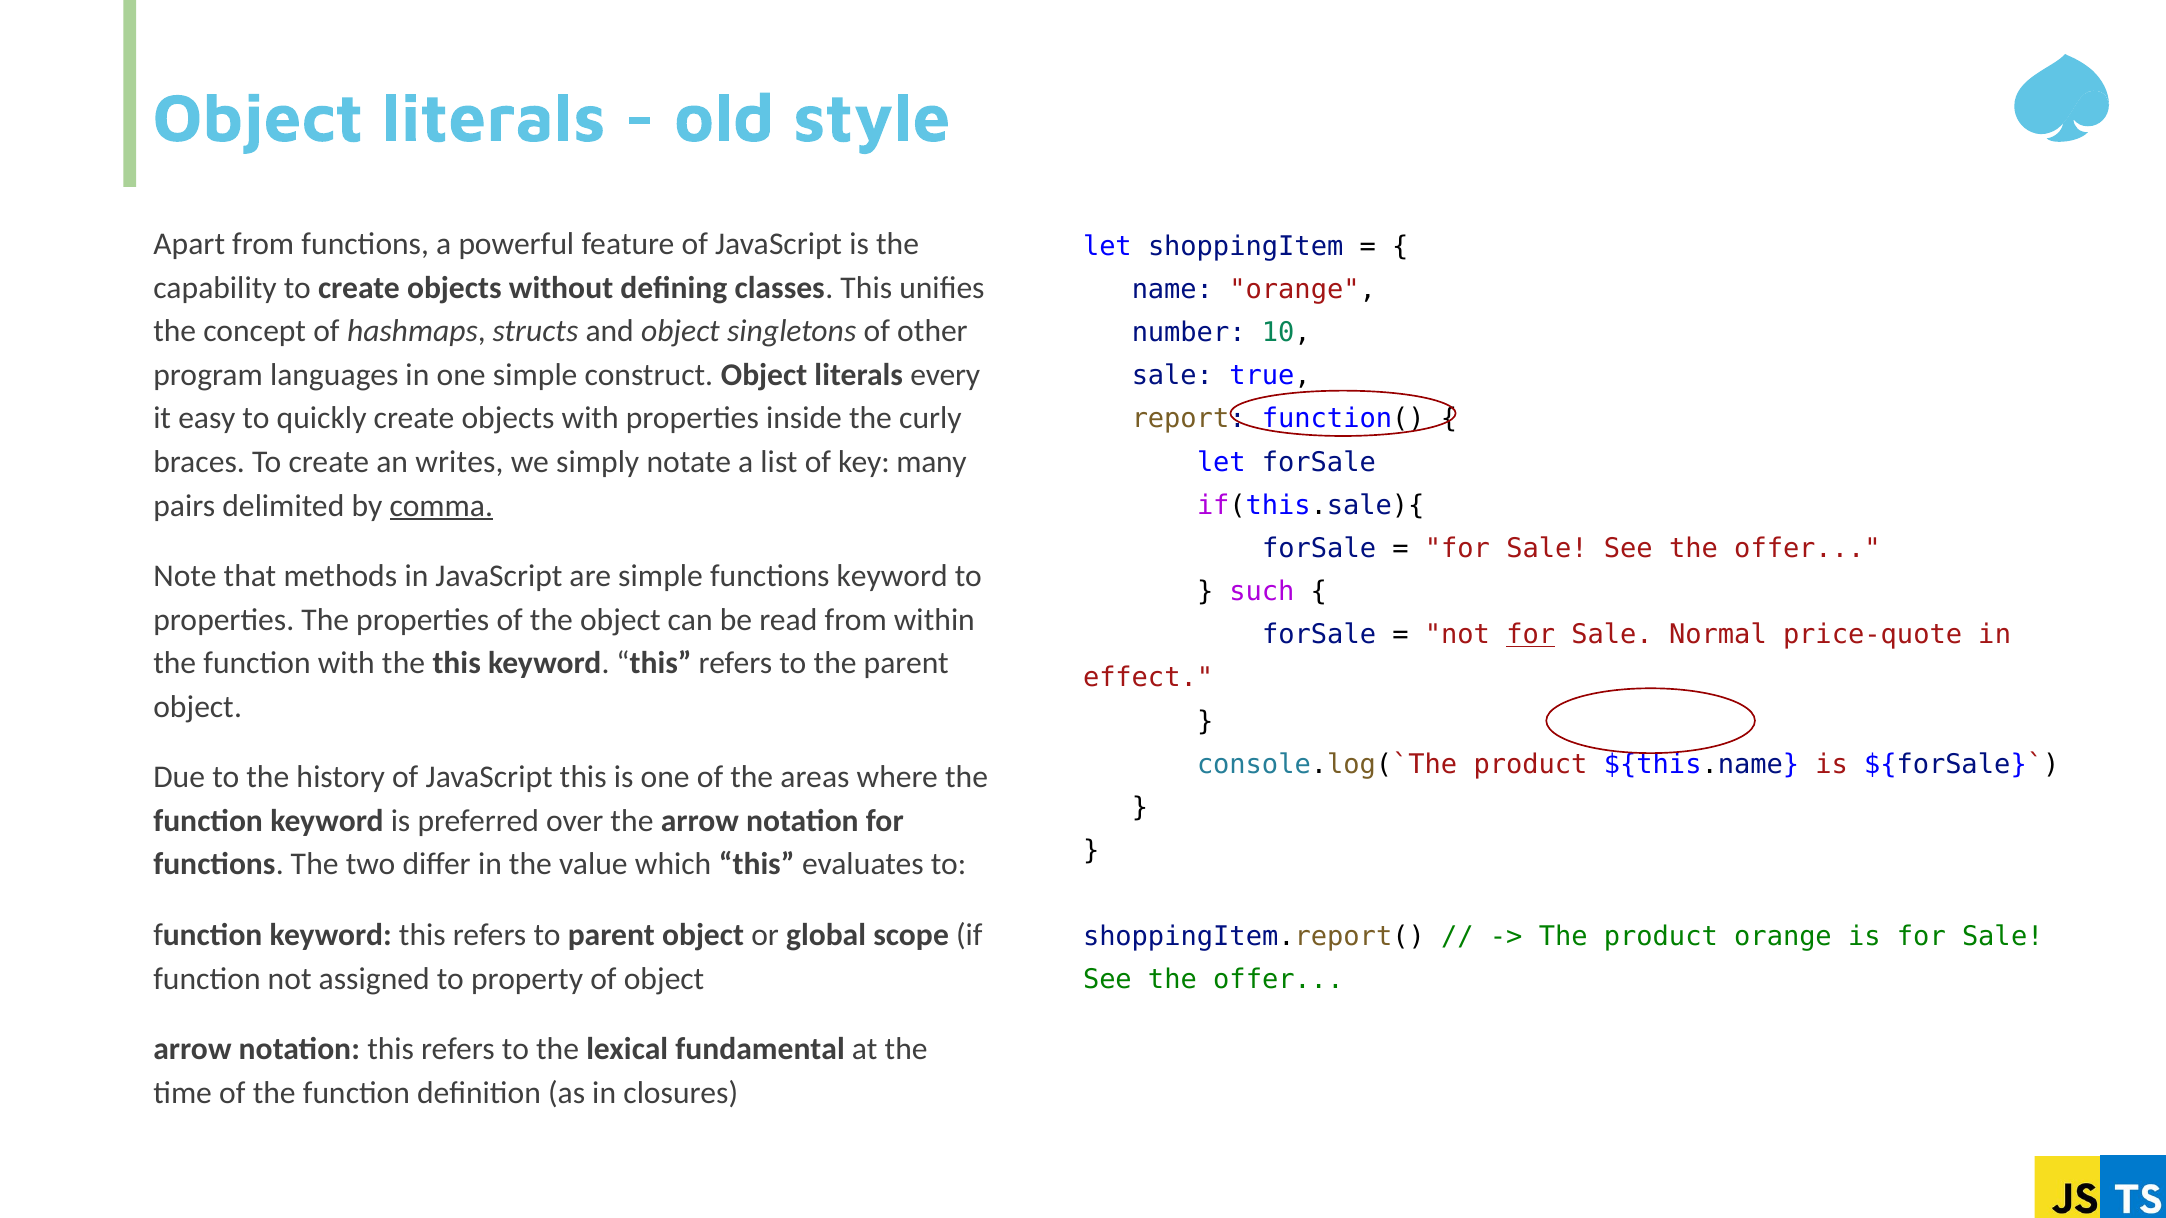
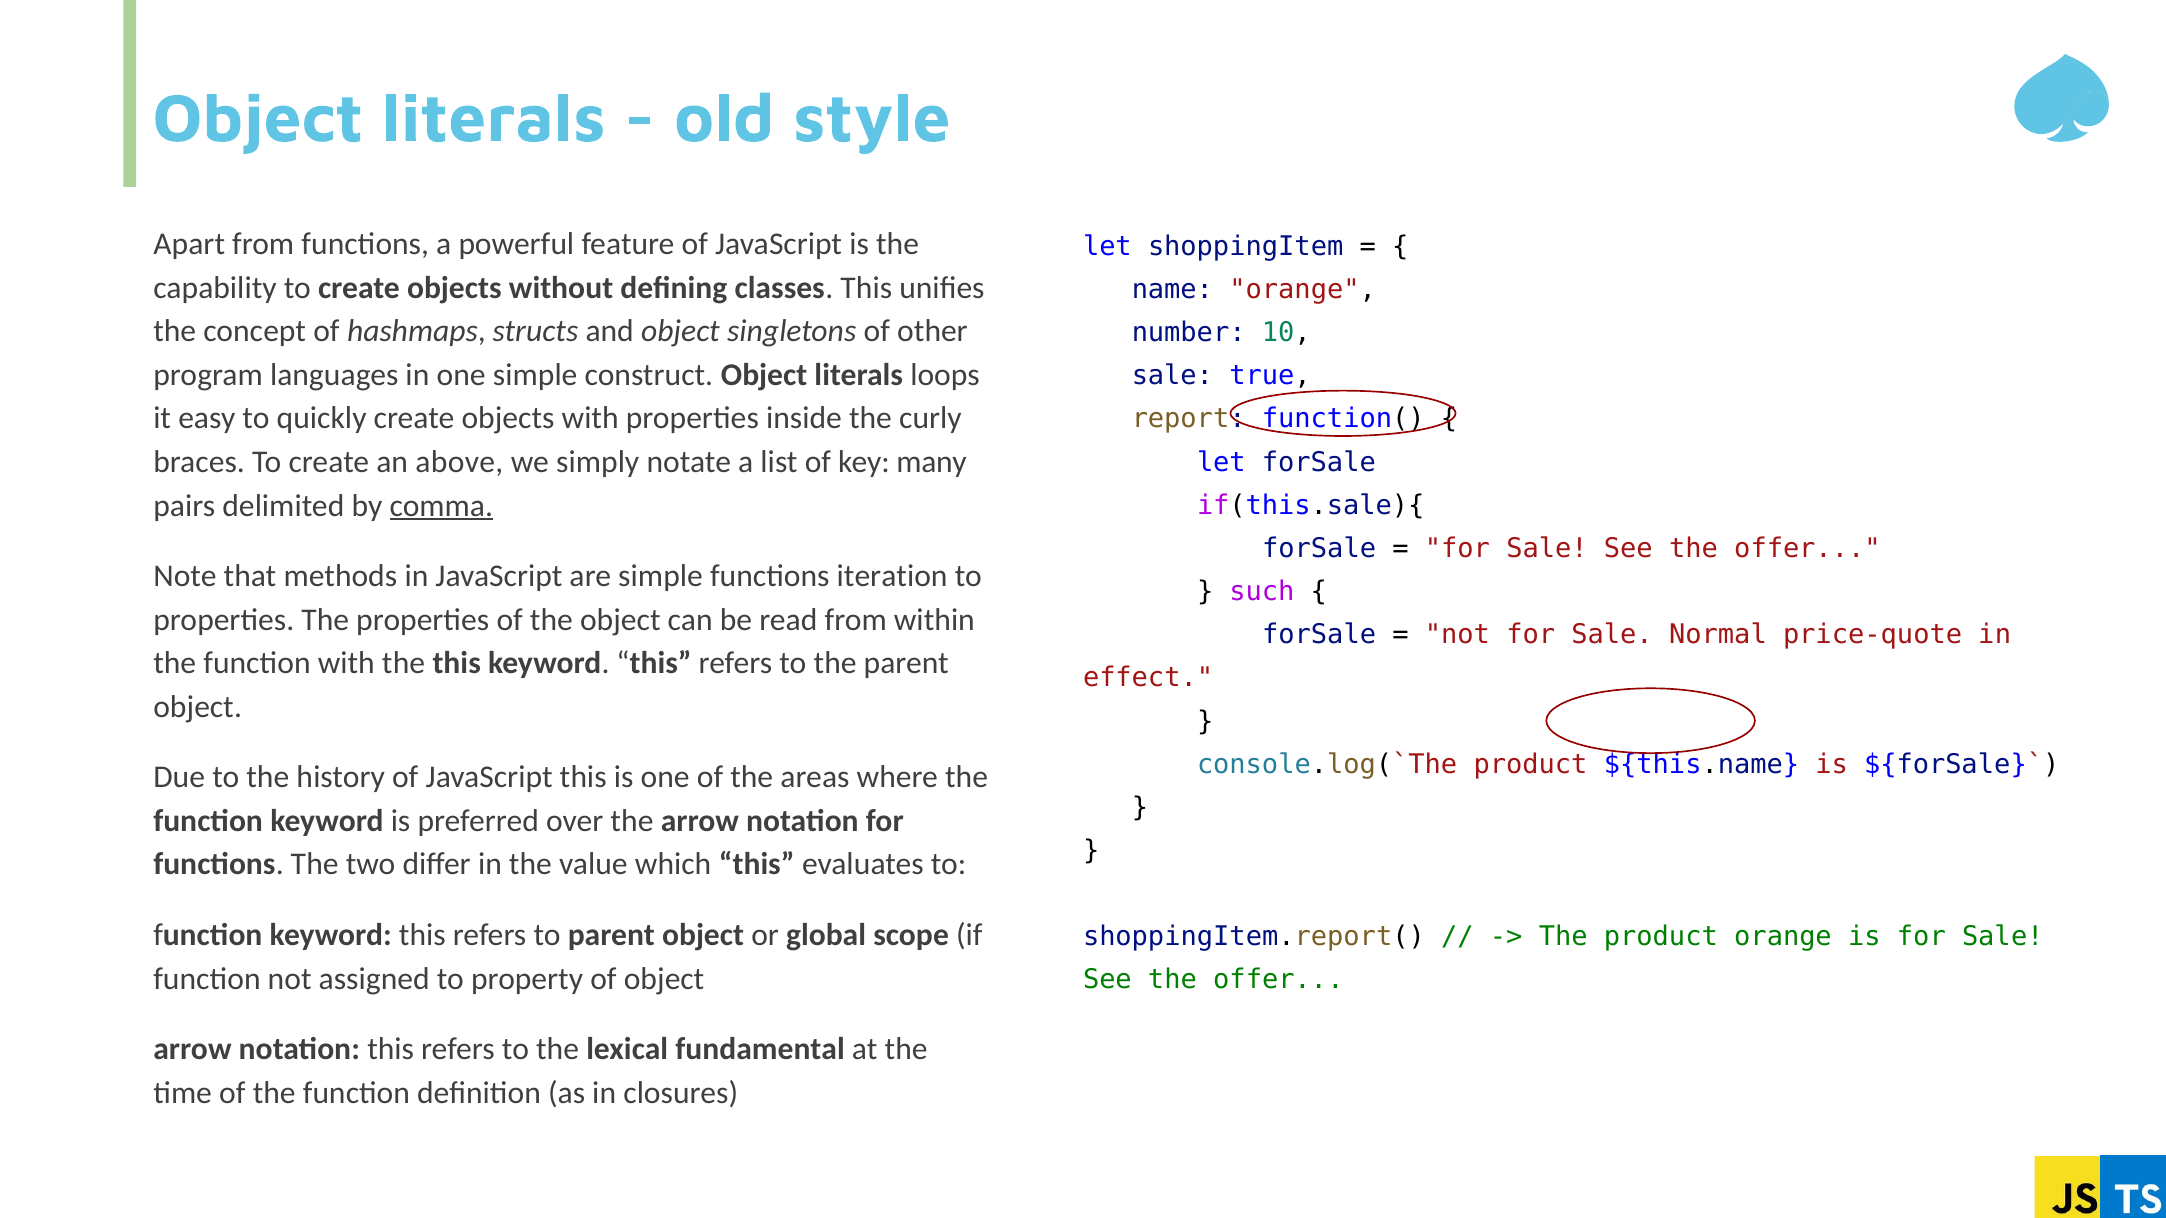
every: every -> loops (945, 375)
writes: writes -> above (459, 462)
functions keyword: keyword -> iteration (892, 576)
for underline: present -> none (1531, 635)
